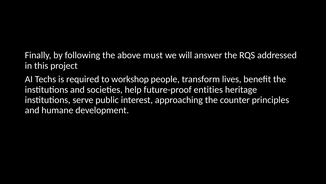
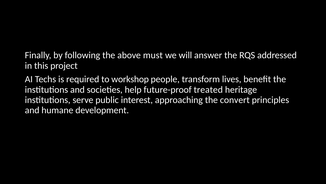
entities: entities -> treated (208, 89)
counter: counter -> convert (235, 100)
